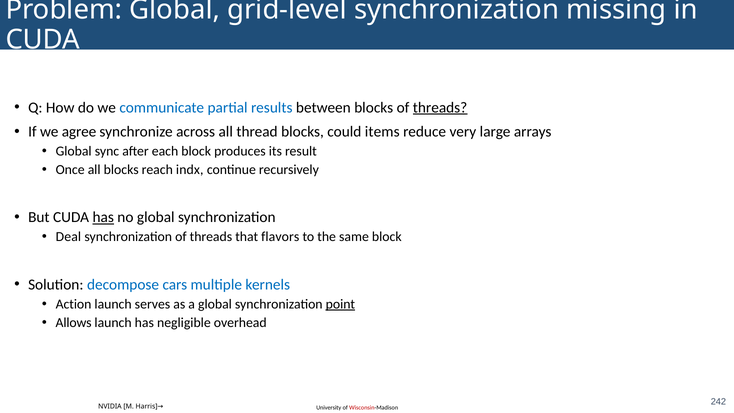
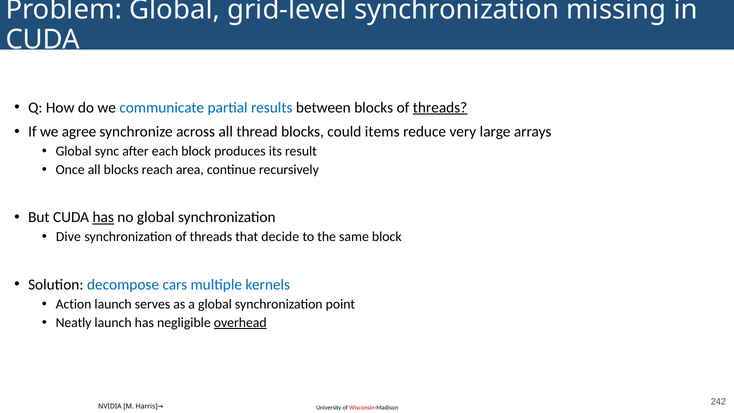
indx: indx -> area (190, 170)
Deal: Deal -> Dive (68, 237)
flavors: flavors -> decide (280, 237)
point underline: present -> none (340, 304)
Allows: Allows -> Neatly (74, 323)
overhead underline: none -> present (240, 323)
